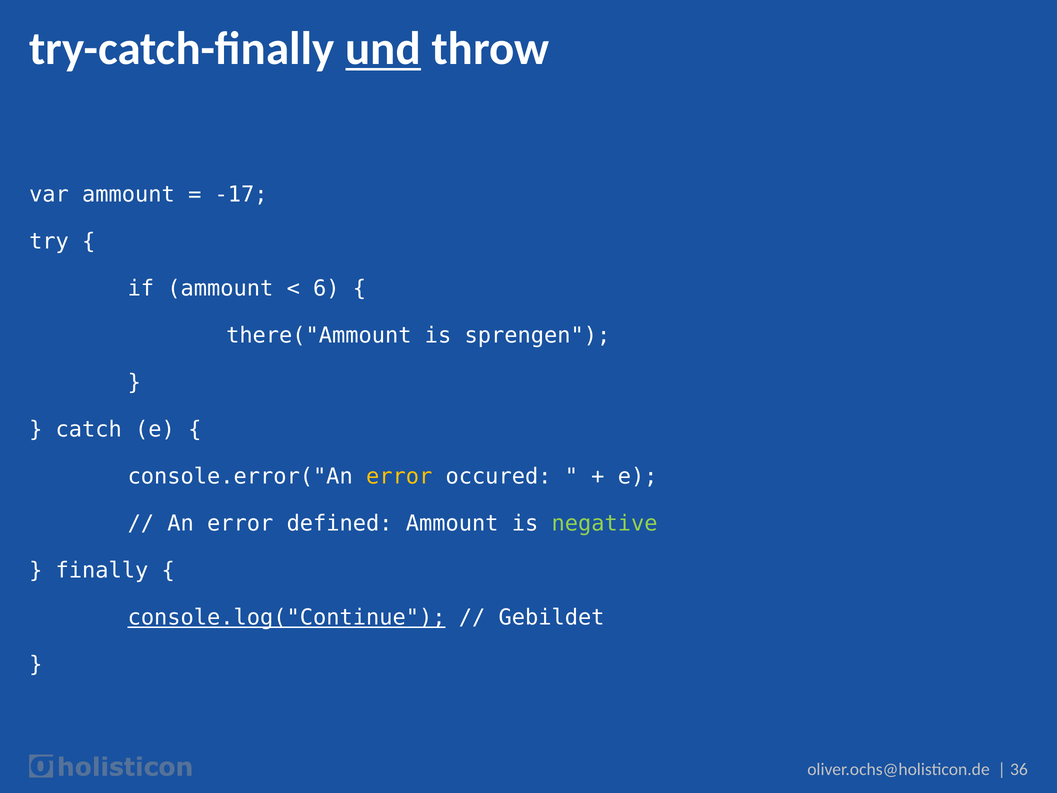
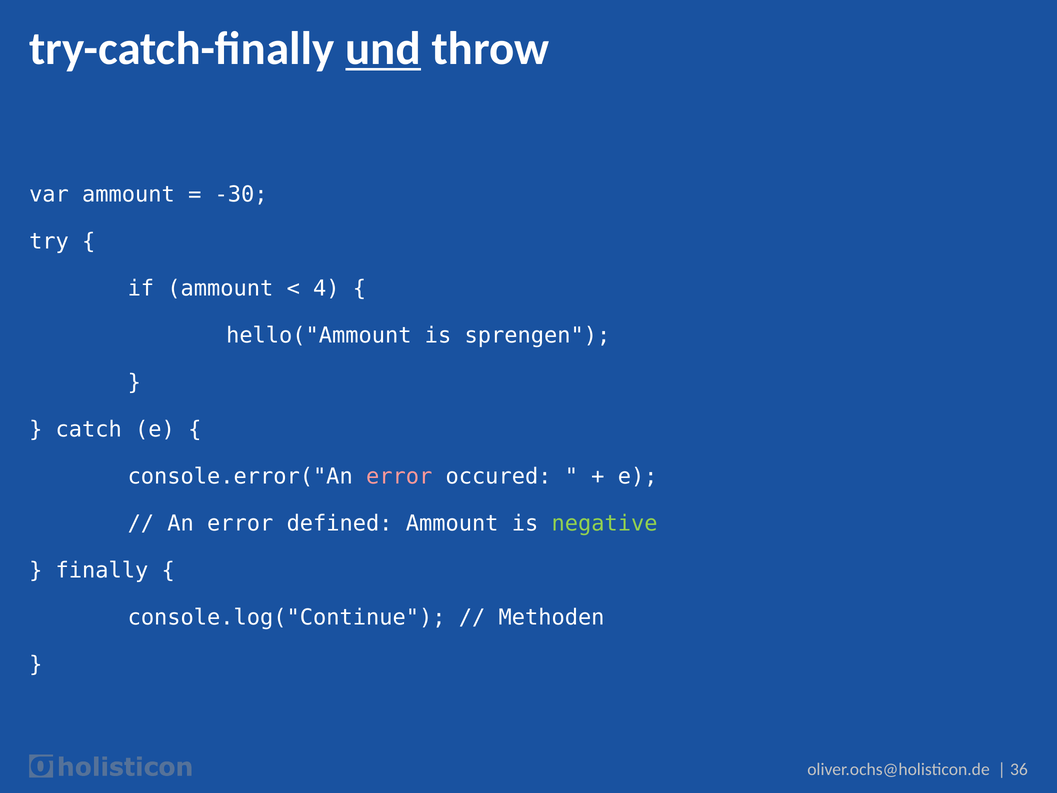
-17: -17 -> -30 (241, 195)
6: 6 -> 4 (326, 289)
there("Ammount: there("Ammount -> hello("Ammount (319, 336)
error colour: yellow -> pink (399, 477)
console.log("Continue underline: present -> none (287, 617)
Gebildet: Gebildet -> Methoden (552, 617)
